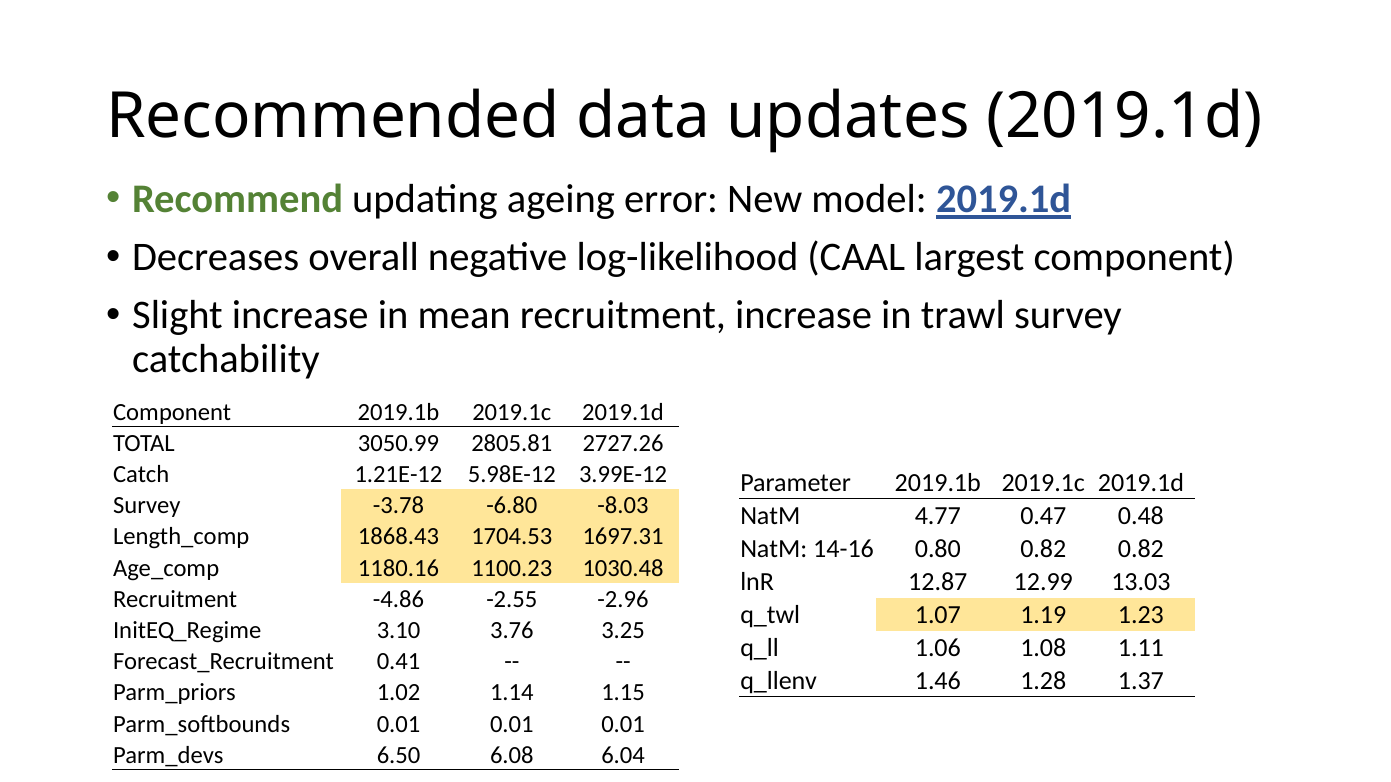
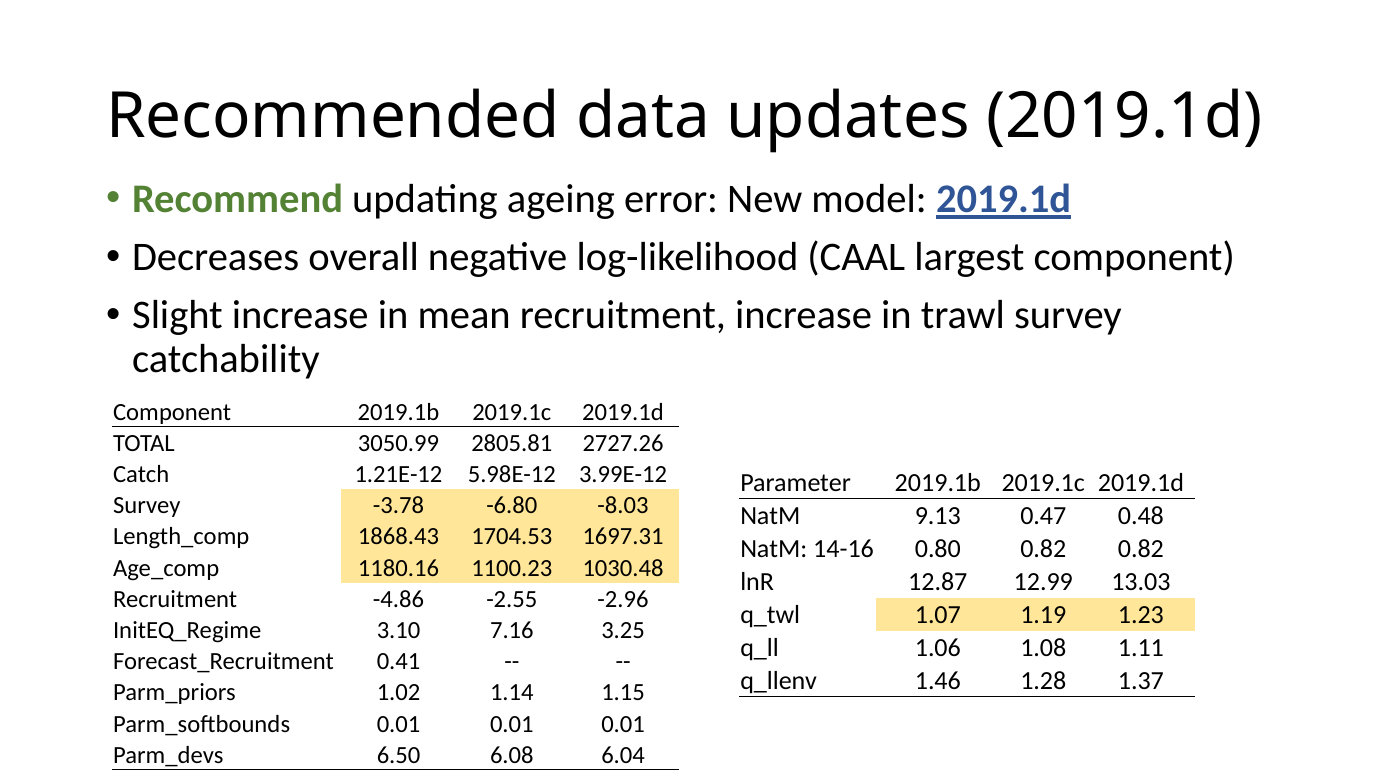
4.77: 4.77 -> 9.13 (938, 517)
3.76: 3.76 -> 7.16 (512, 631)
